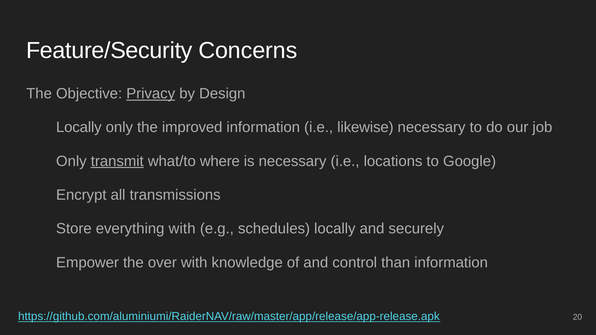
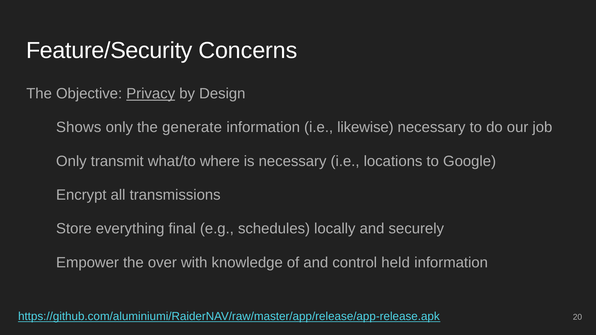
Locally: Locally -> Shows (79, 128)
improved: improved -> generate (192, 128)
transmit underline: present -> none (117, 161)
everything with: with -> final (182, 229)
than: than -> held (396, 263)
